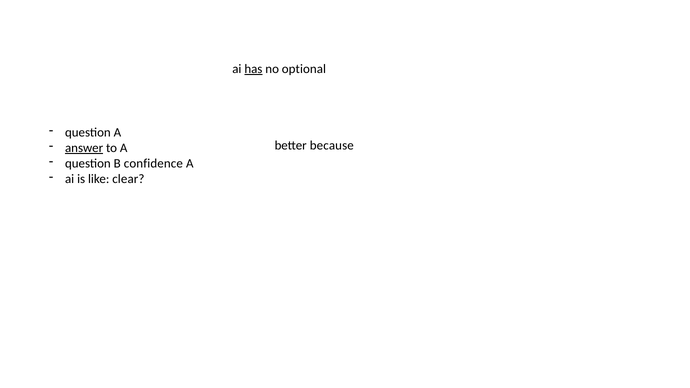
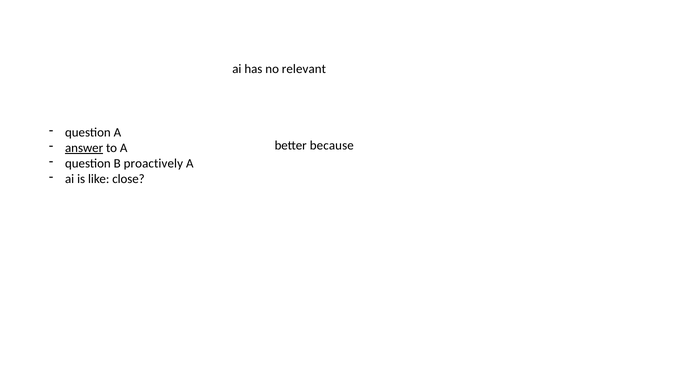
has underline: present -> none (253, 69)
optional: optional -> relevant (304, 69)
confidence: confidence -> proactively (153, 164)
clear: clear -> close (128, 179)
